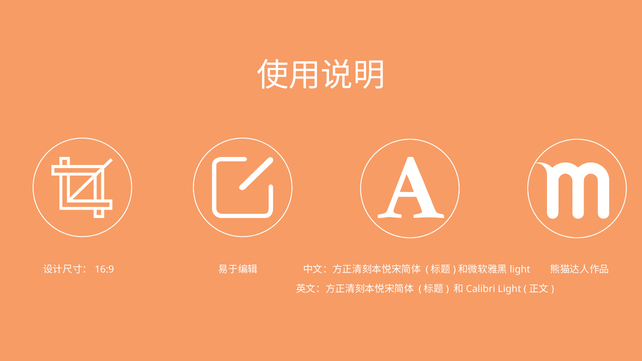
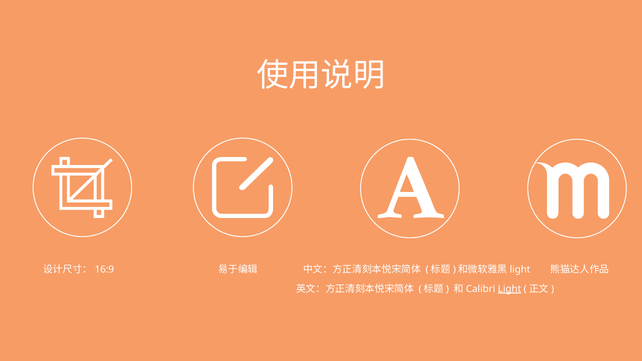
Light underline: none -> present (510, 289)
